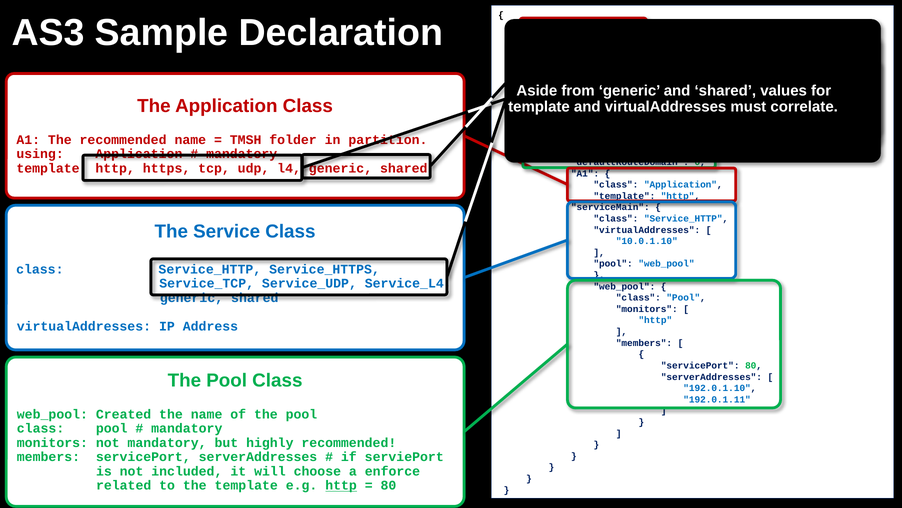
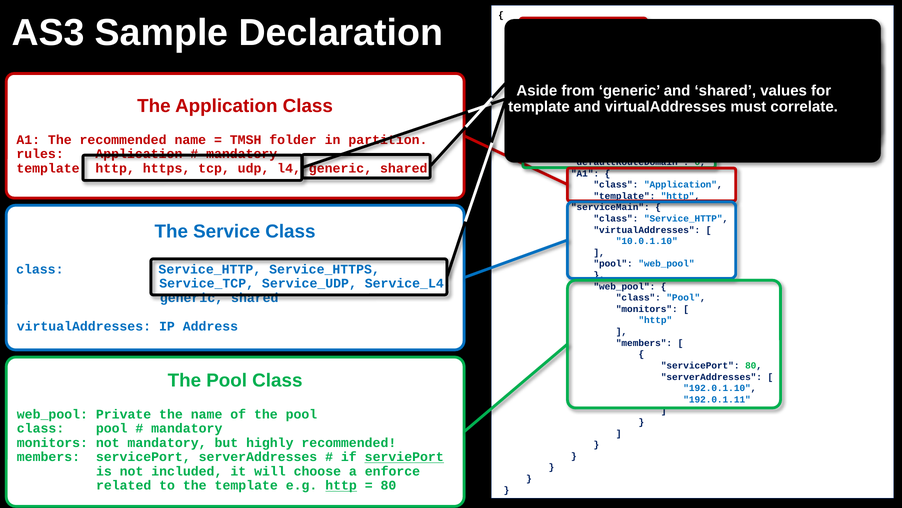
using: using -> rules (40, 154)
Created: Created -> Private (124, 414)
serviePort underline: none -> present (404, 456)
